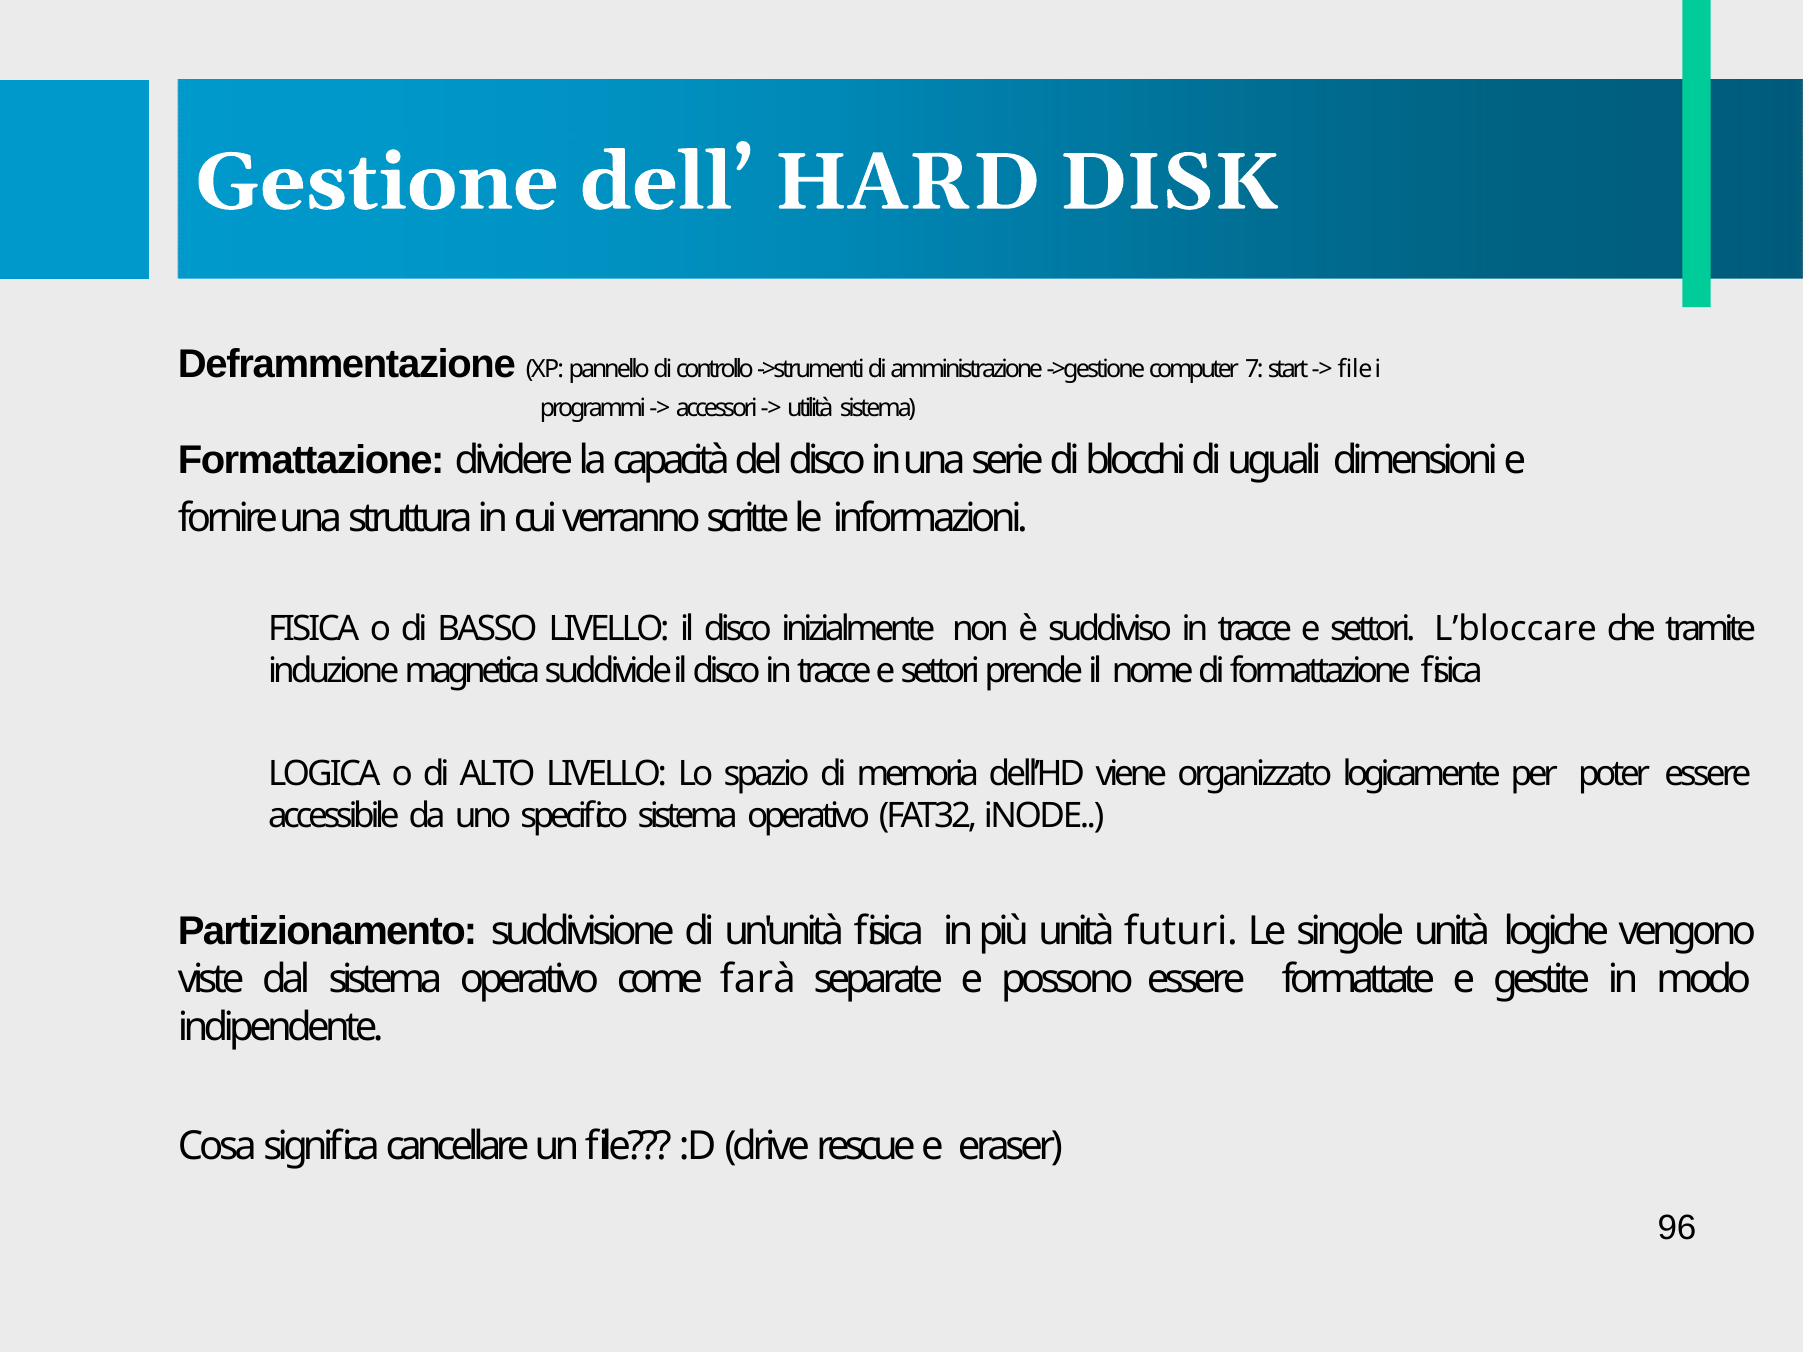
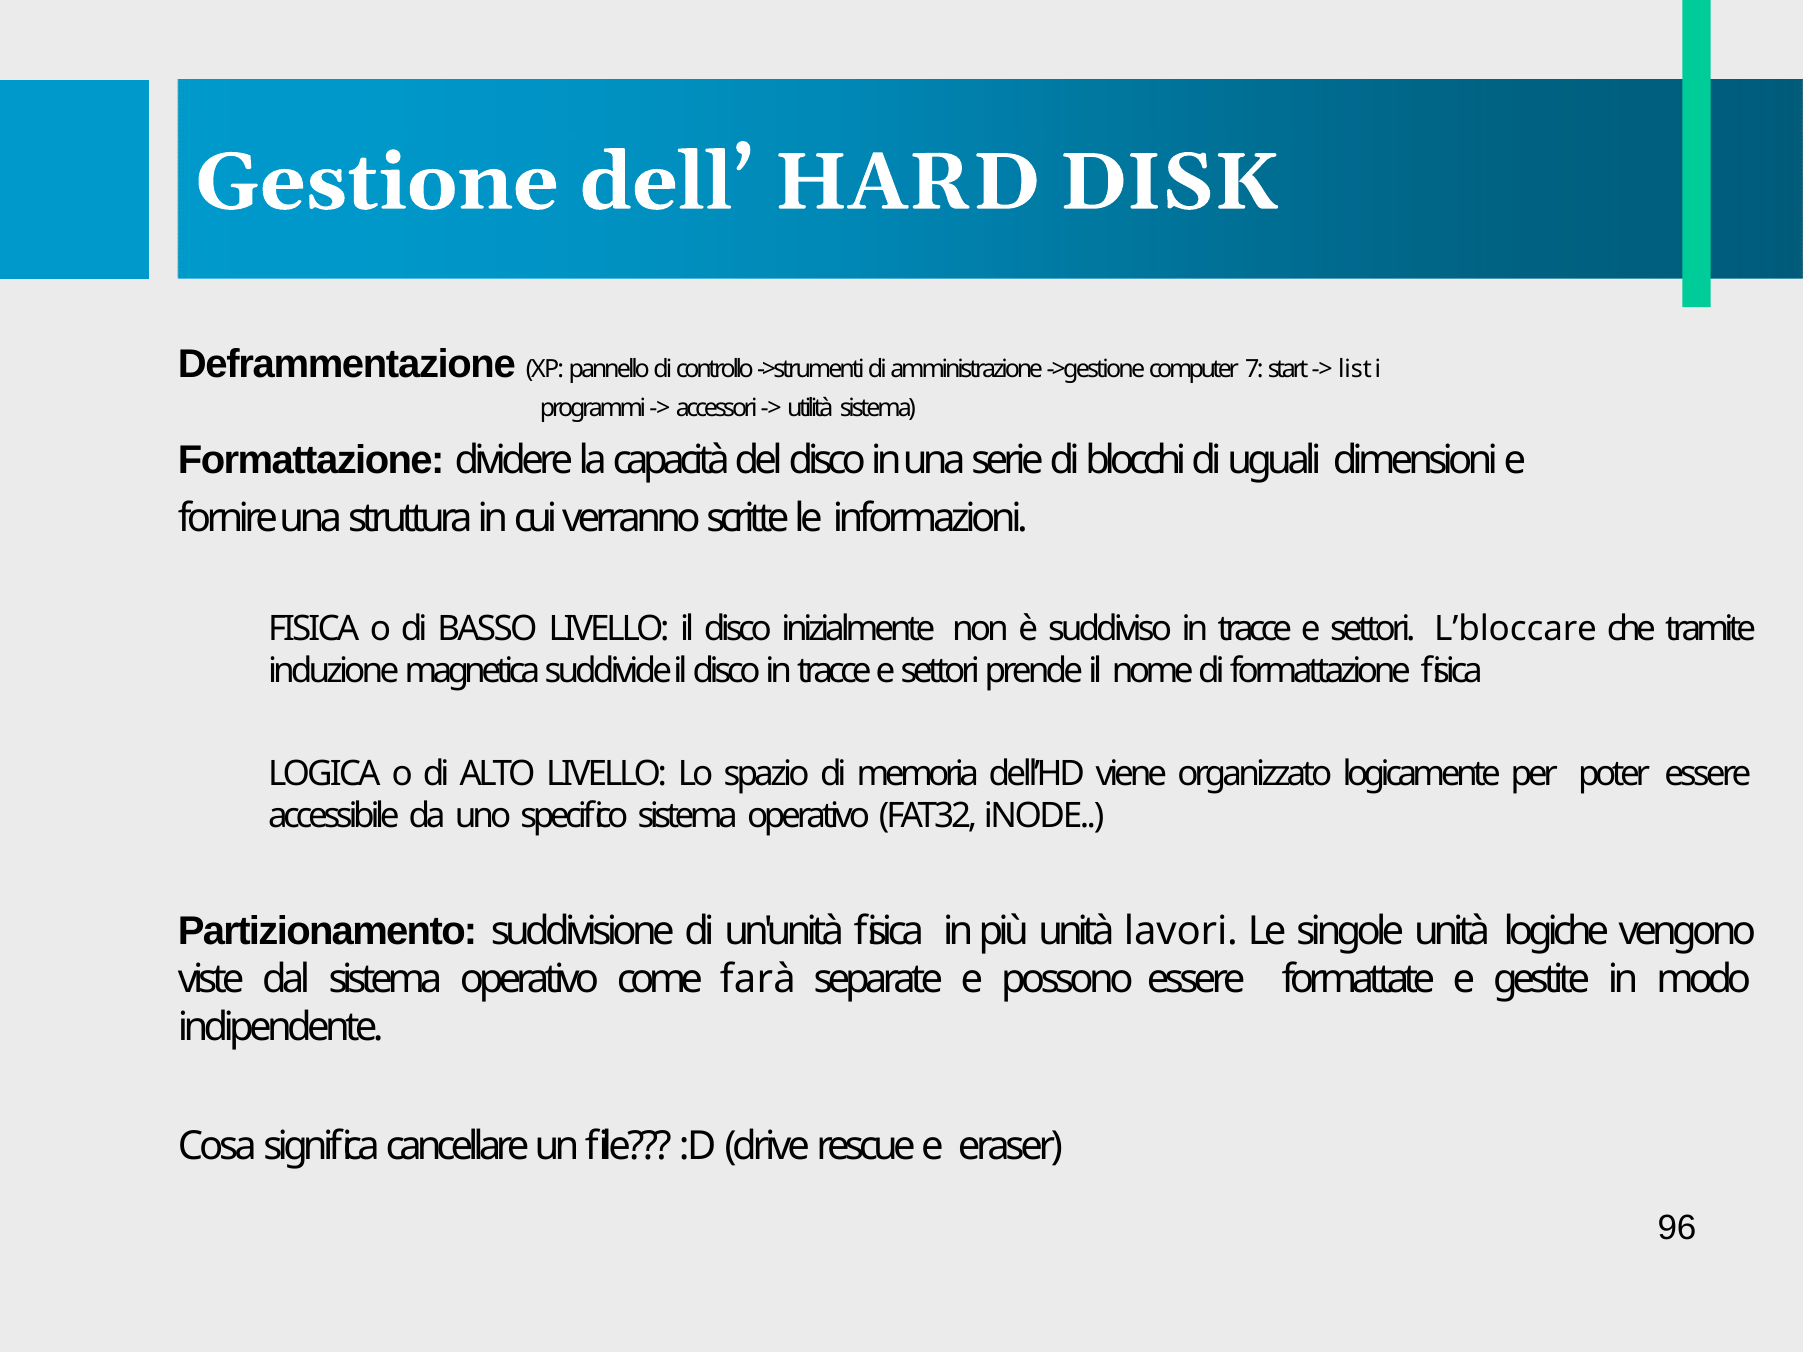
file: file -> list (1355, 370)
futuri: futuri -> lavori (1181, 932)
